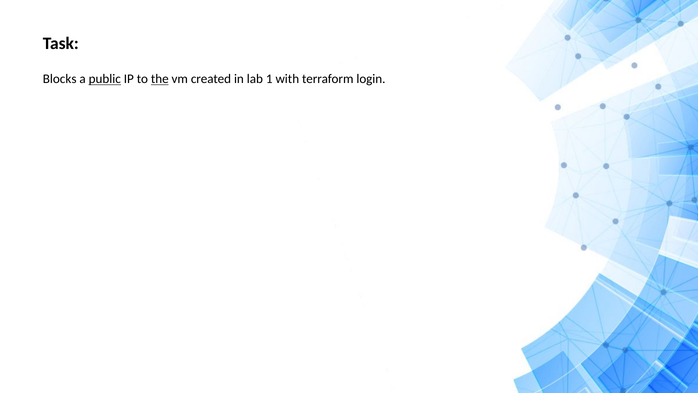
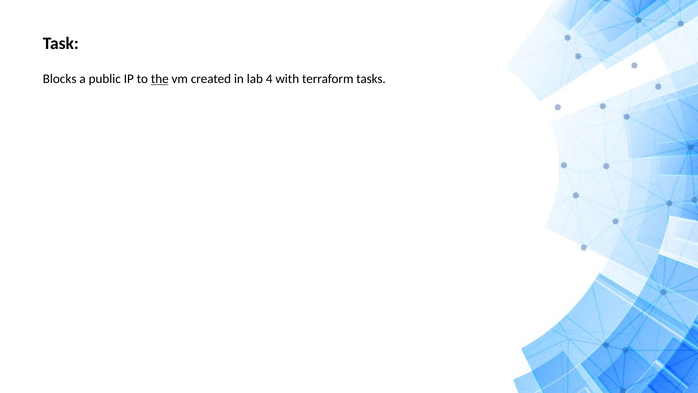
public underline: present -> none (105, 79)
1: 1 -> 4 (269, 79)
login: login -> tasks (371, 79)
